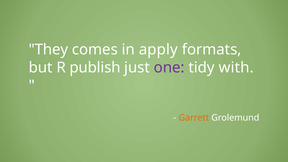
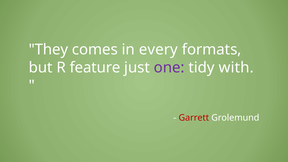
apply: apply -> every (158, 50)
publish: publish -> feature (95, 68)
Garrett colour: orange -> red (194, 118)
